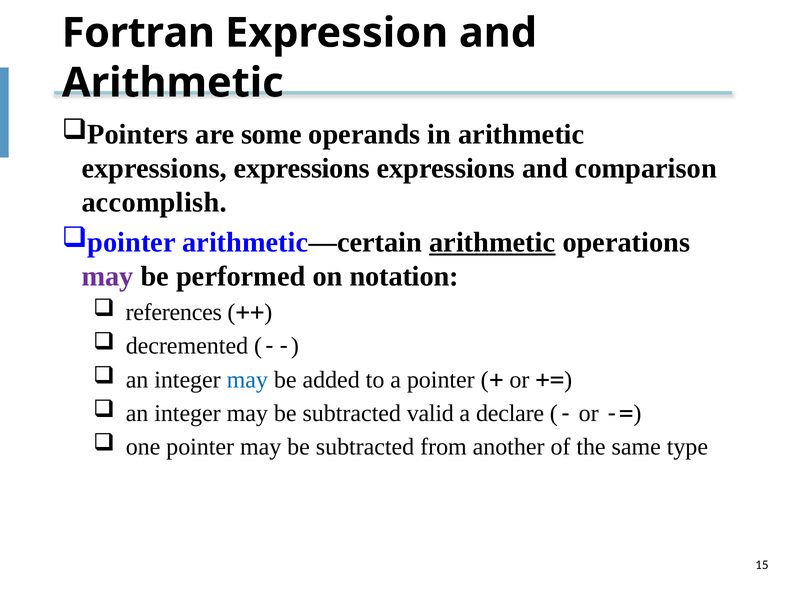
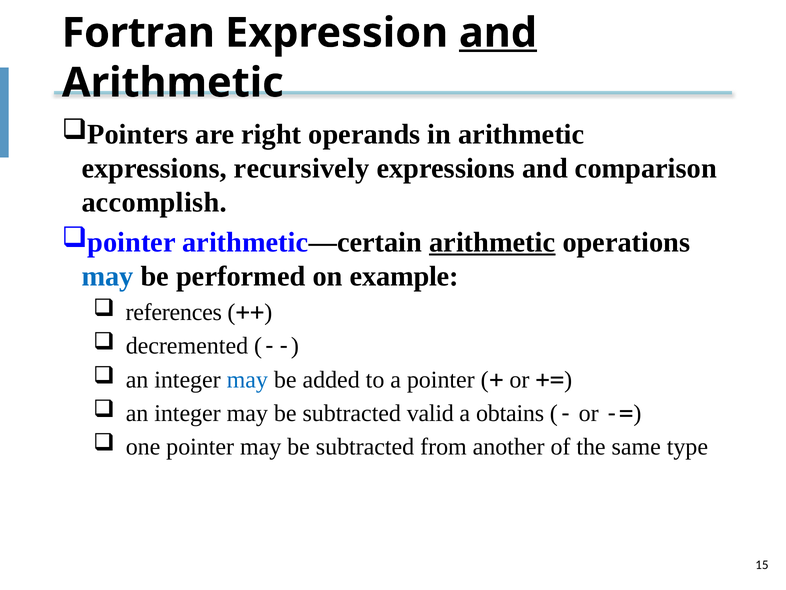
and underline: none -> present (498, 33)
some: some -> right (271, 134)
expressions: expressions -> recursively (302, 168)
may colour: purple -> blue (108, 276)
notation: notation -> example (404, 276)
declare: declare -> obtains (510, 413)
